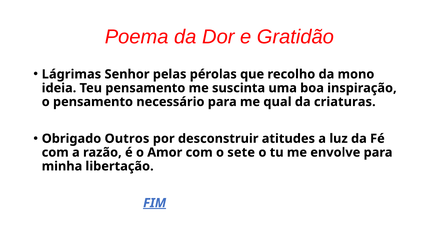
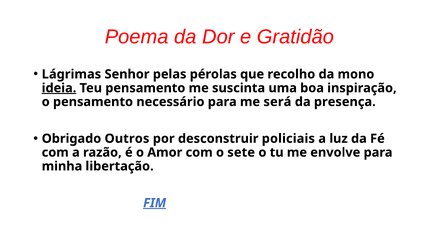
ideia underline: none -> present (59, 88)
qual: qual -> será (277, 102)
criaturas: criaturas -> presença (345, 102)
atitudes: atitudes -> policiais (288, 139)
